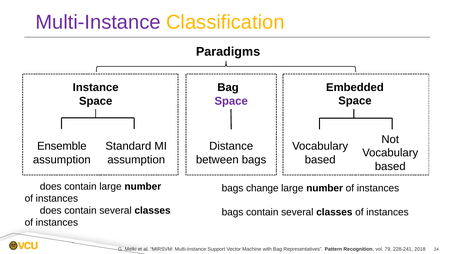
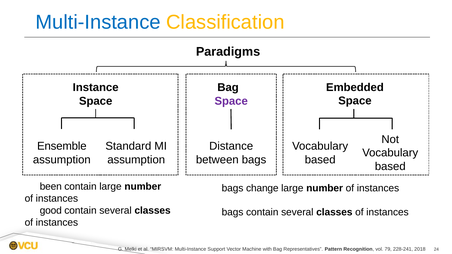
Multi-Instance colour: purple -> blue (98, 22)
does: does -> been (51, 187)
does: does -> good (51, 211)
